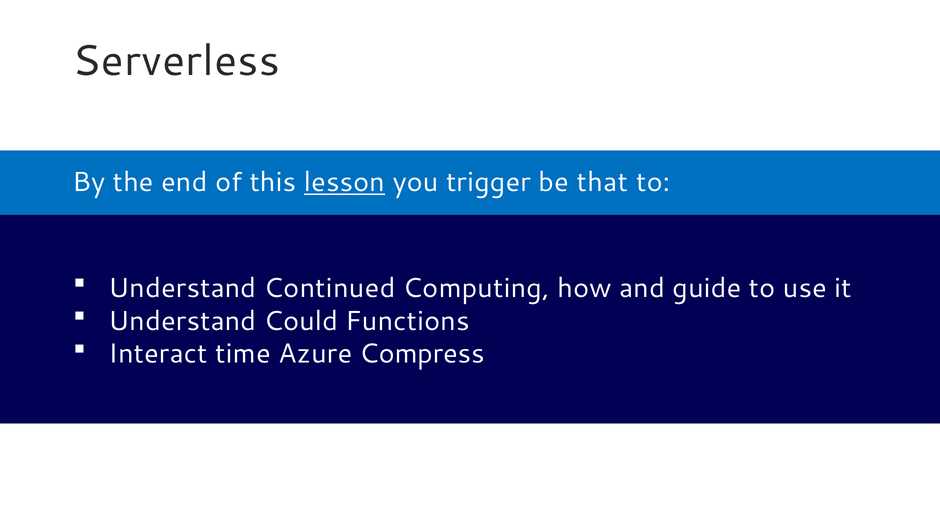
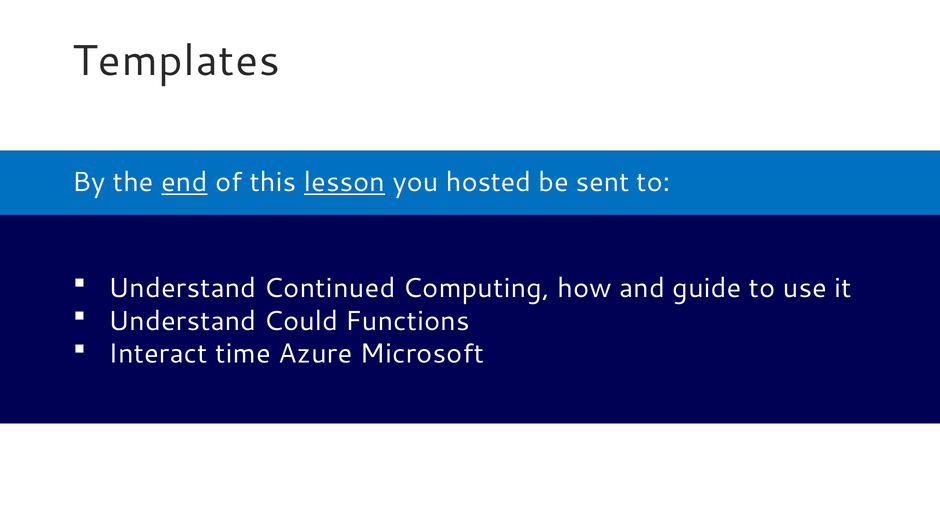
Serverless: Serverless -> Templates (176, 61)
end underline: none -> present (184, 182)
trigger: trigger -> hosted (489, 182)
that: that -> sent (603, 182)
Compress: Compress -> Microsoft (422, 354)
